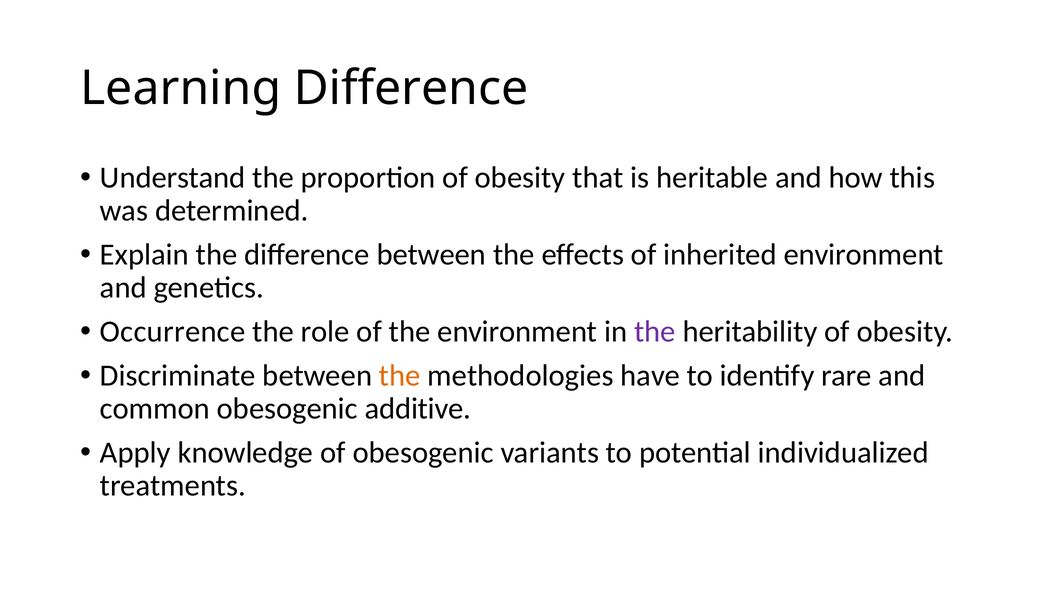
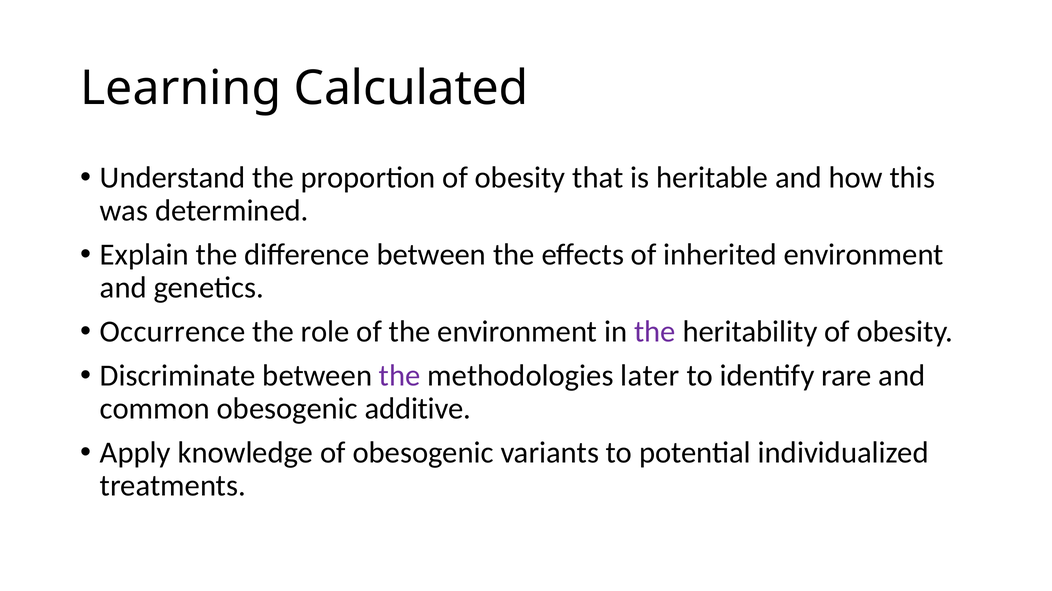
Learning Difference: Difference -> Calculated (411, 88)
the colour: orange -> purple (400, 376)
have: have -> later (650, 376)
